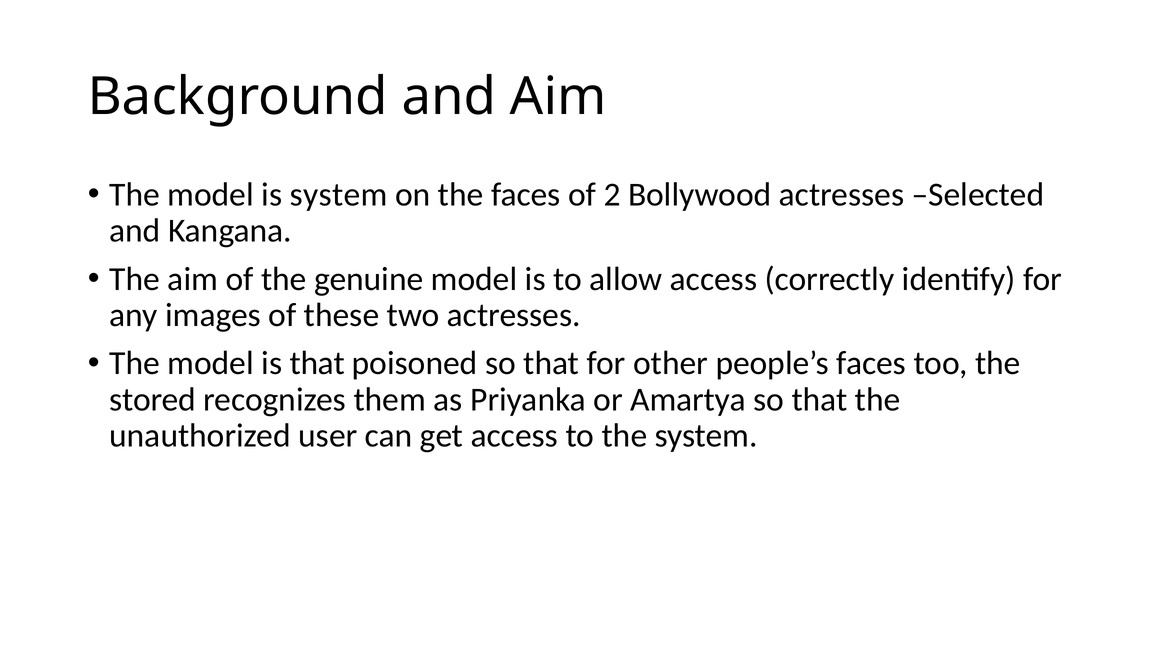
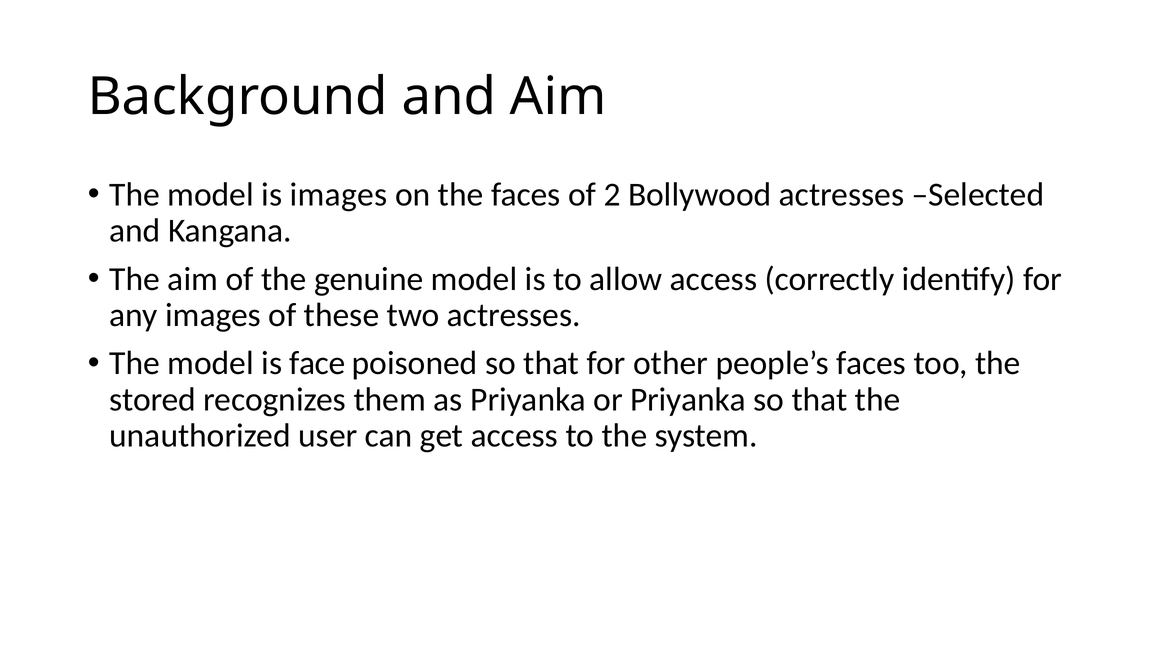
is system: system -> images (339, 195)
is that: that -> face (317, 364)
or Amartya: Amartya -> Priyanka (688, 400)
